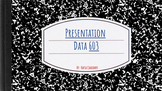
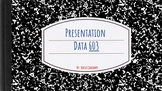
Presentation underline: present -> none (85, 33)
